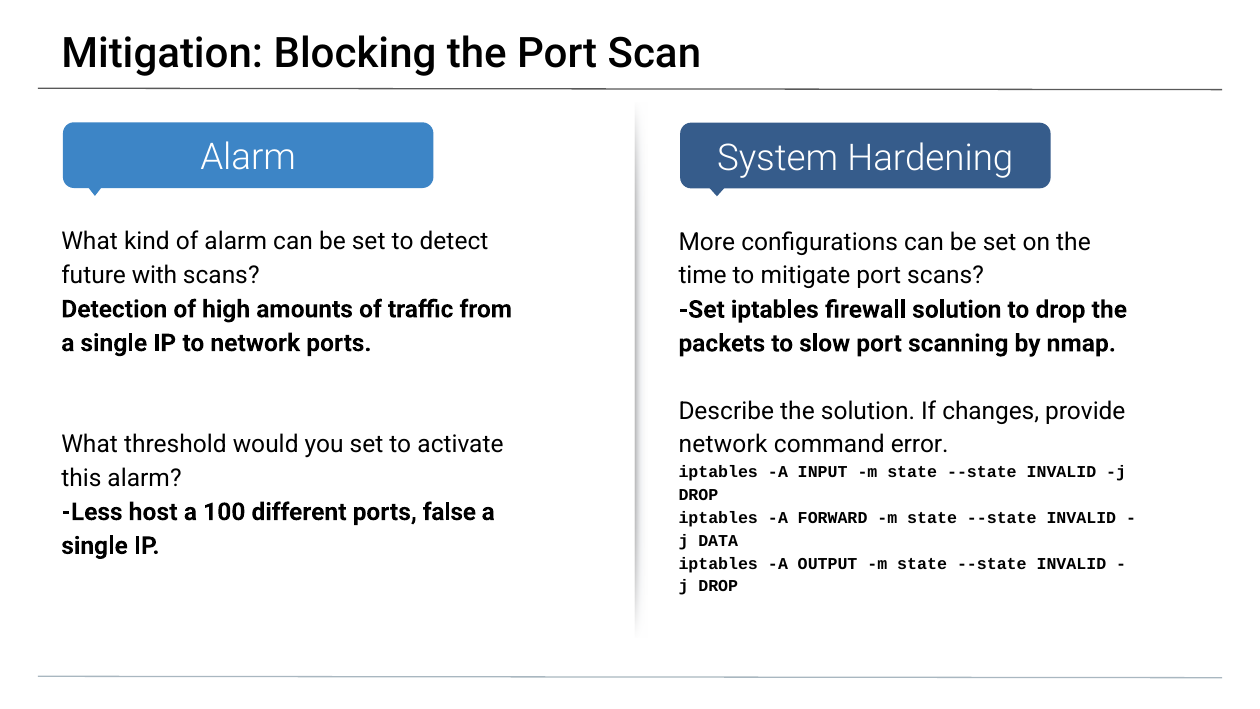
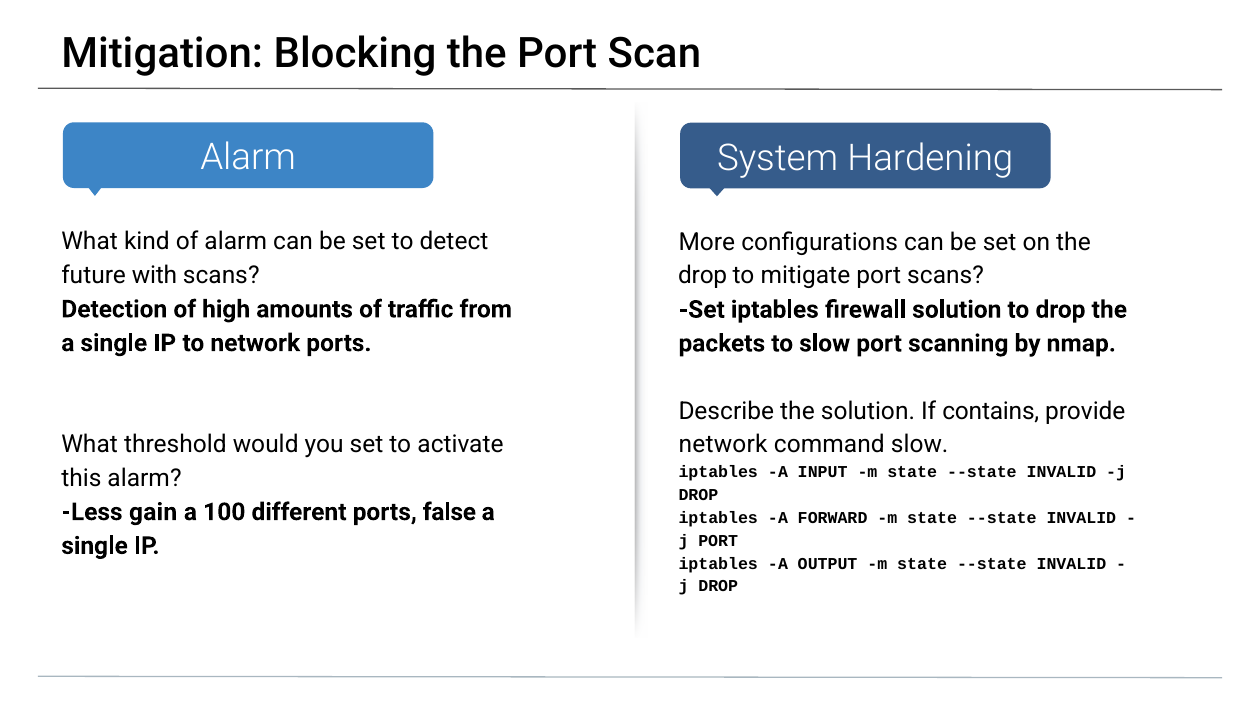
time: time -> drop (703, 276)
changes: changes -> contains (991, 411)
command error: error -> slow (920, 445)
host: host -> gain (153, 512)
j DATA: DATA -> PORT (718, 540)
